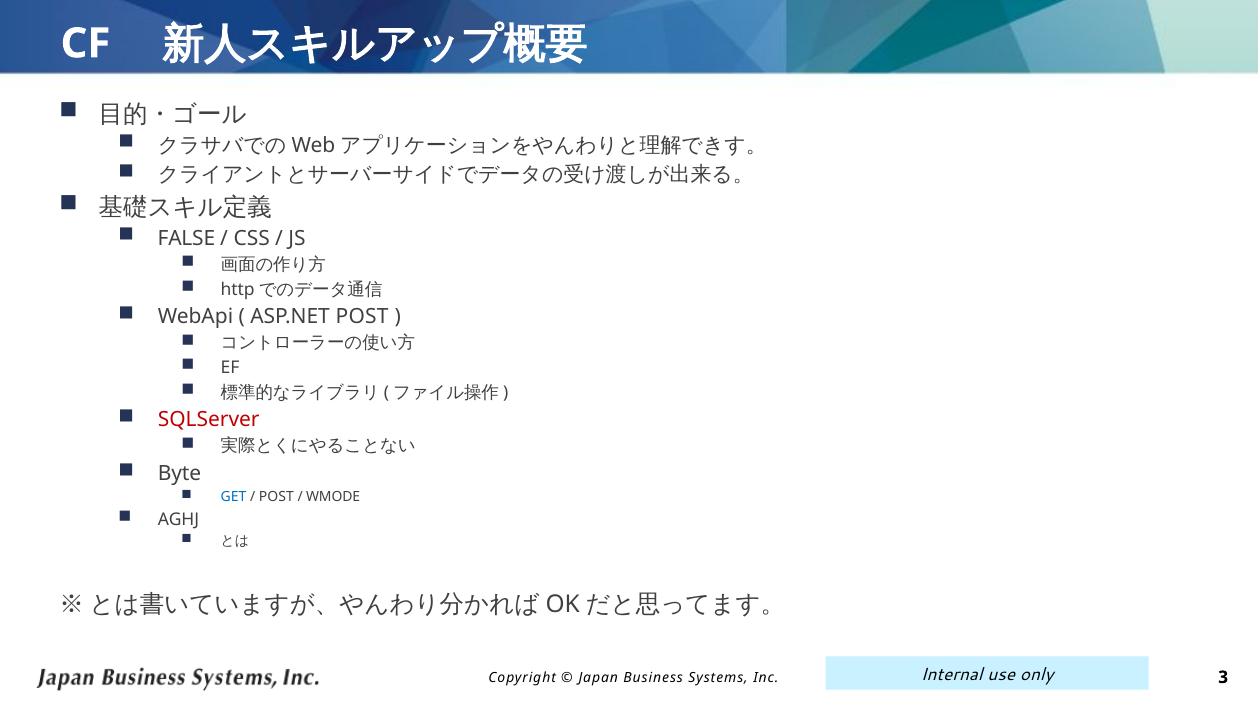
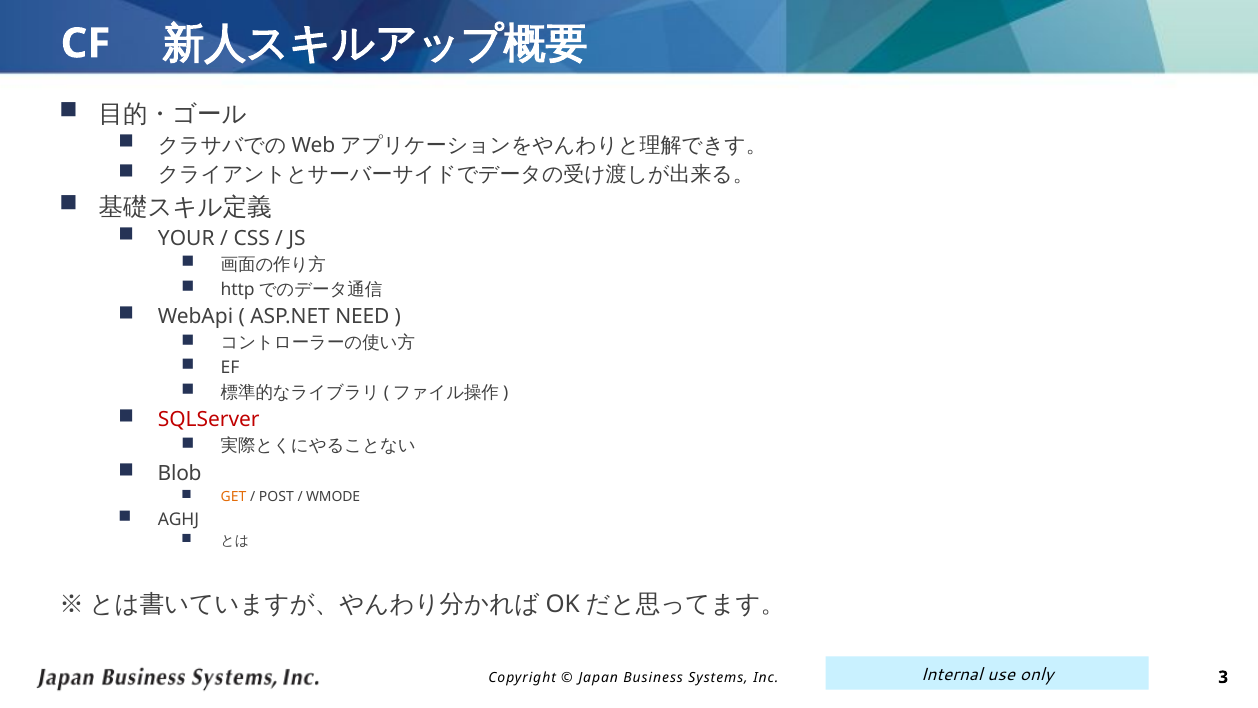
FALSE: FALSE -> YOUR (186, 238)
ASP.NET POST: POST -> NEED (362, 317)
Byte: Byte -> Blob (180, 473)
GET colour: blue -> orange (234, 497)
